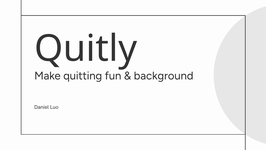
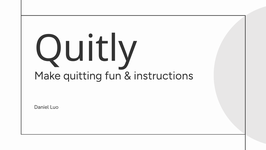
background: background -> instructions (164, 76)
